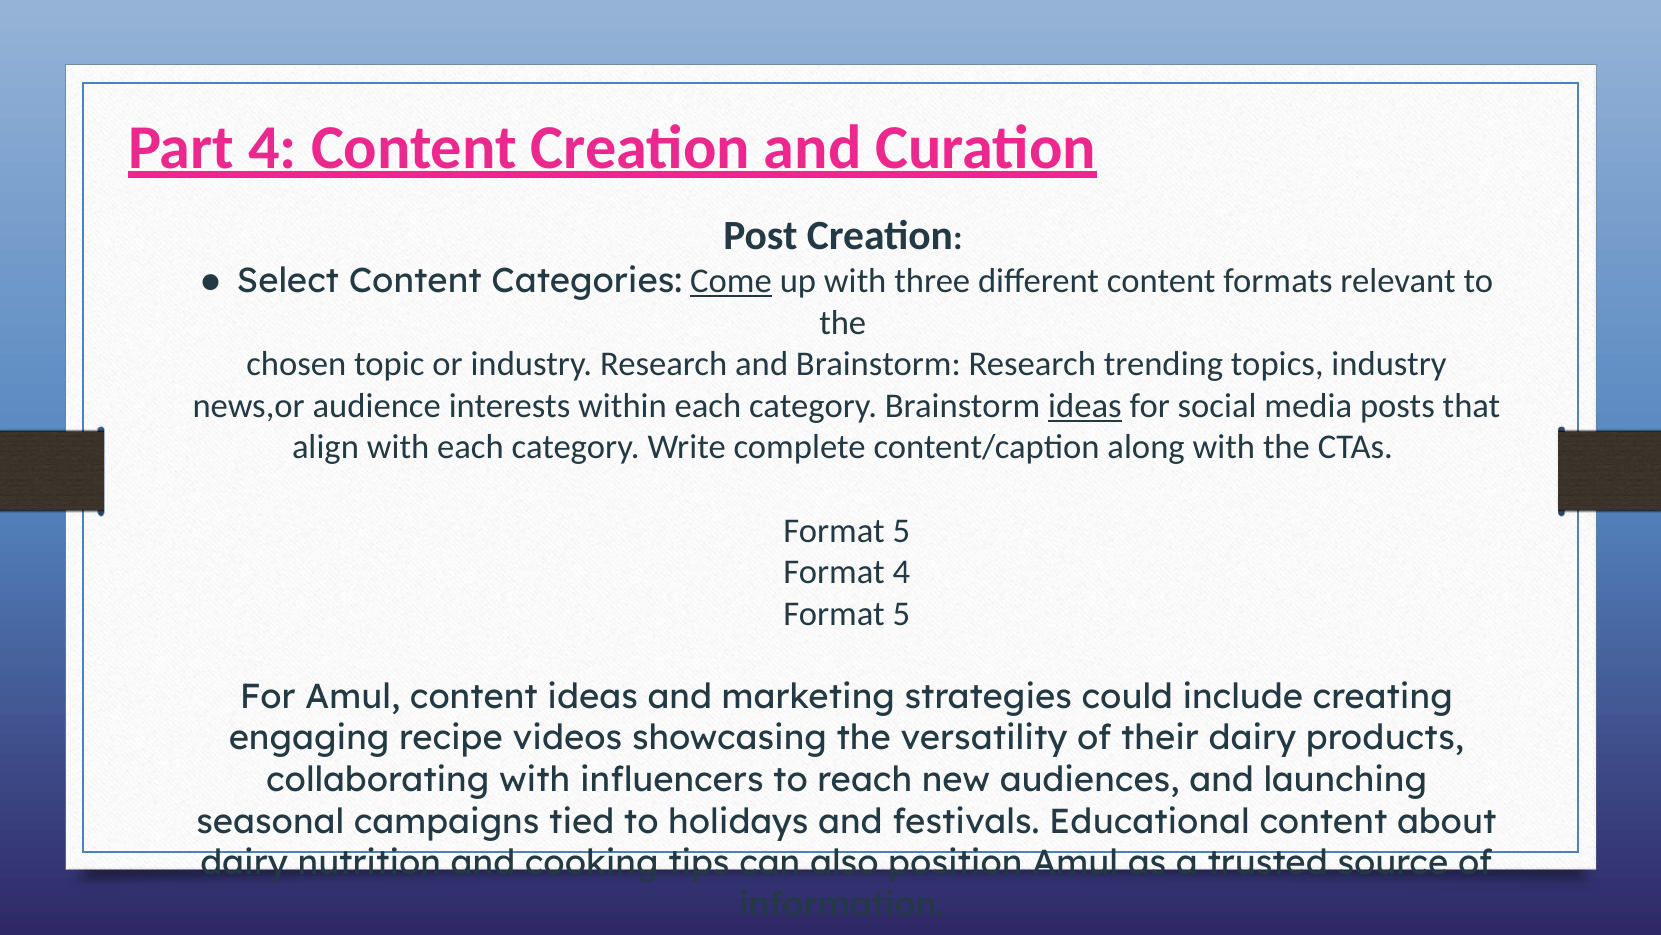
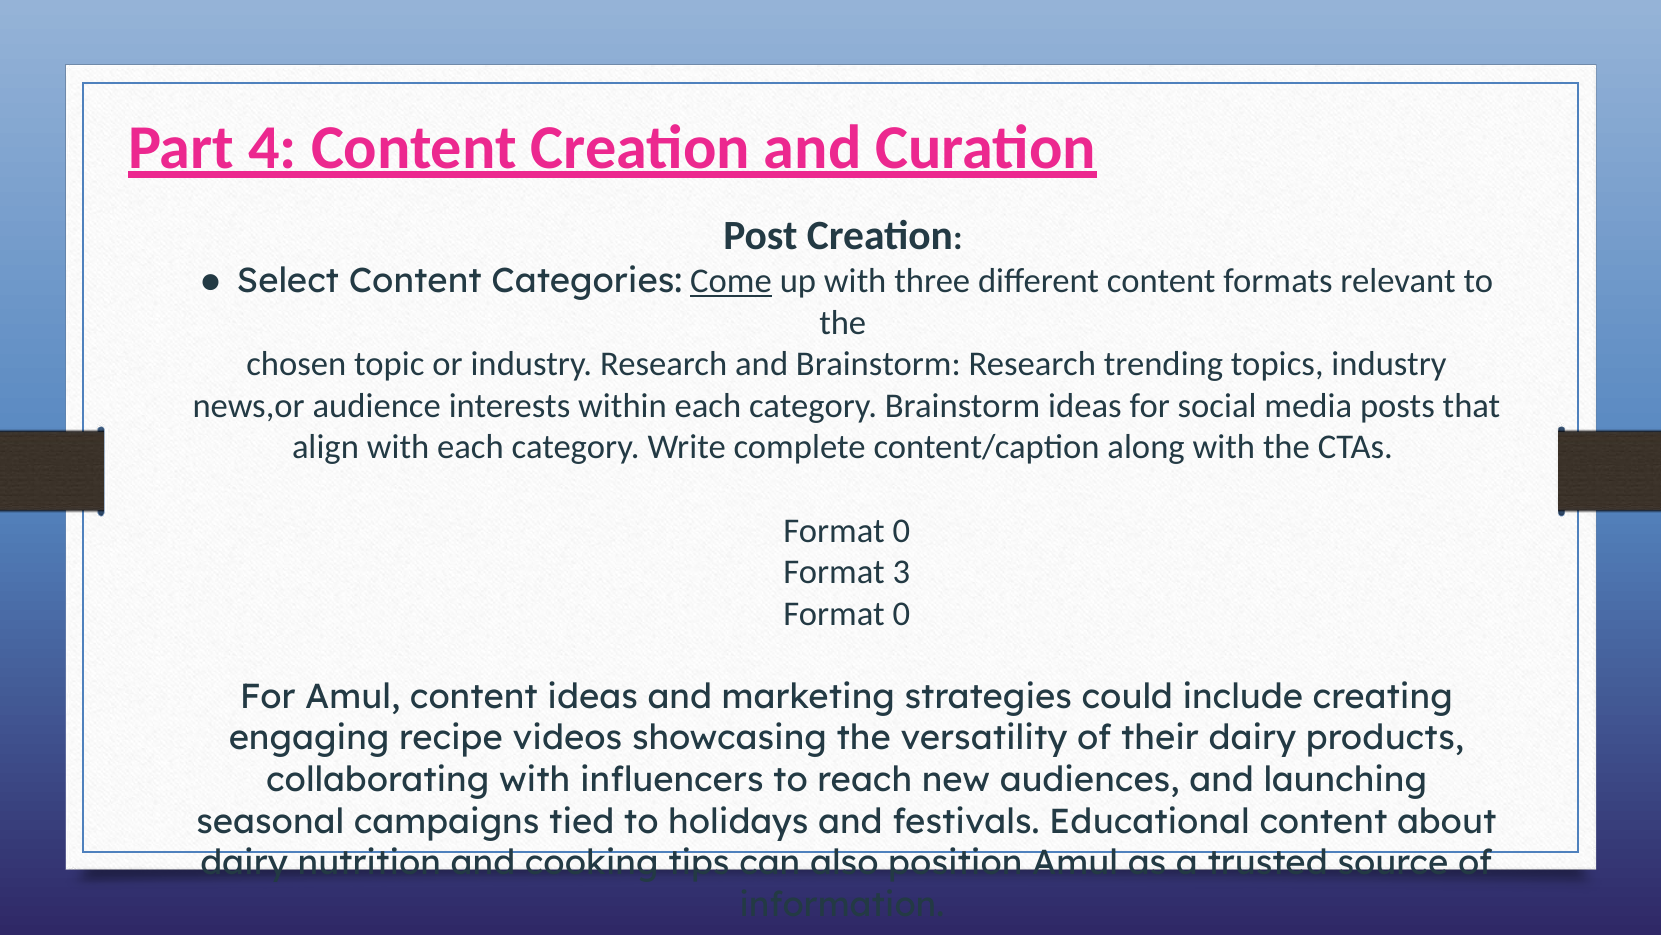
ideas underline: present -> none (1085, 406)
5: 5 -> 0 (901, 530)
Format 4: 4 -> 3 (901, 572)
5: 5 -> 0 (901, 613)
